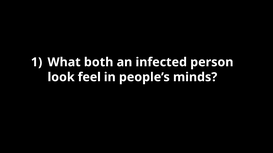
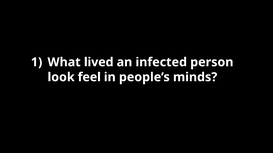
both: both -> lived (99, 62)
